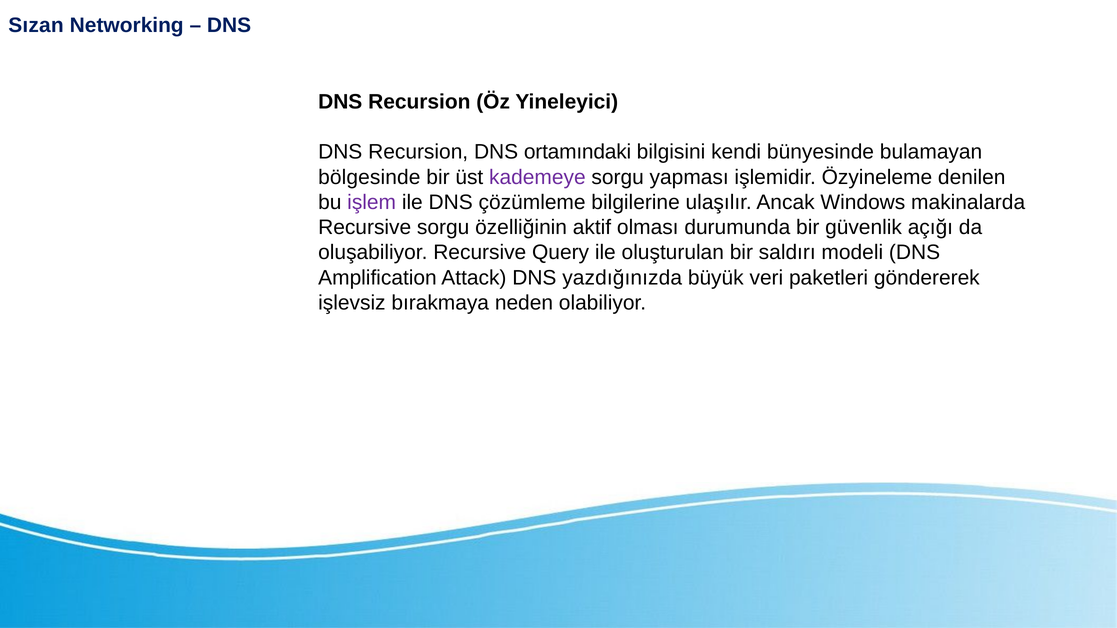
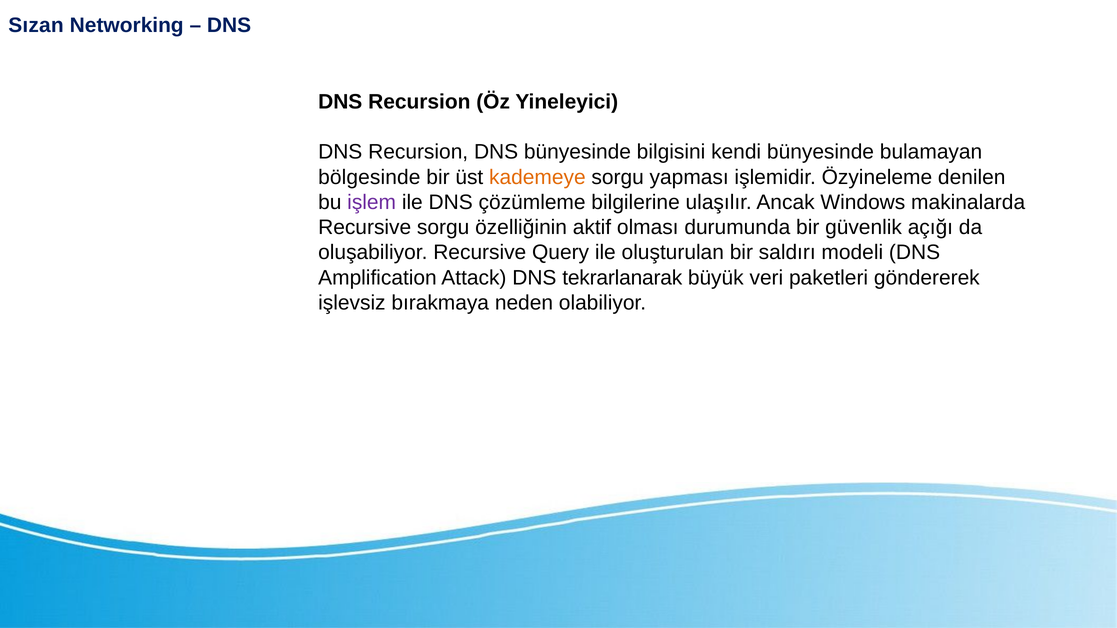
DNS ortamındaki: ortamındaki -> bünyesinde (577, 152)
kademeye colour: purple -> orange (537, 177)
yazdığınızda: yazdığınızda -> tekrarlanarak (622, 278)
